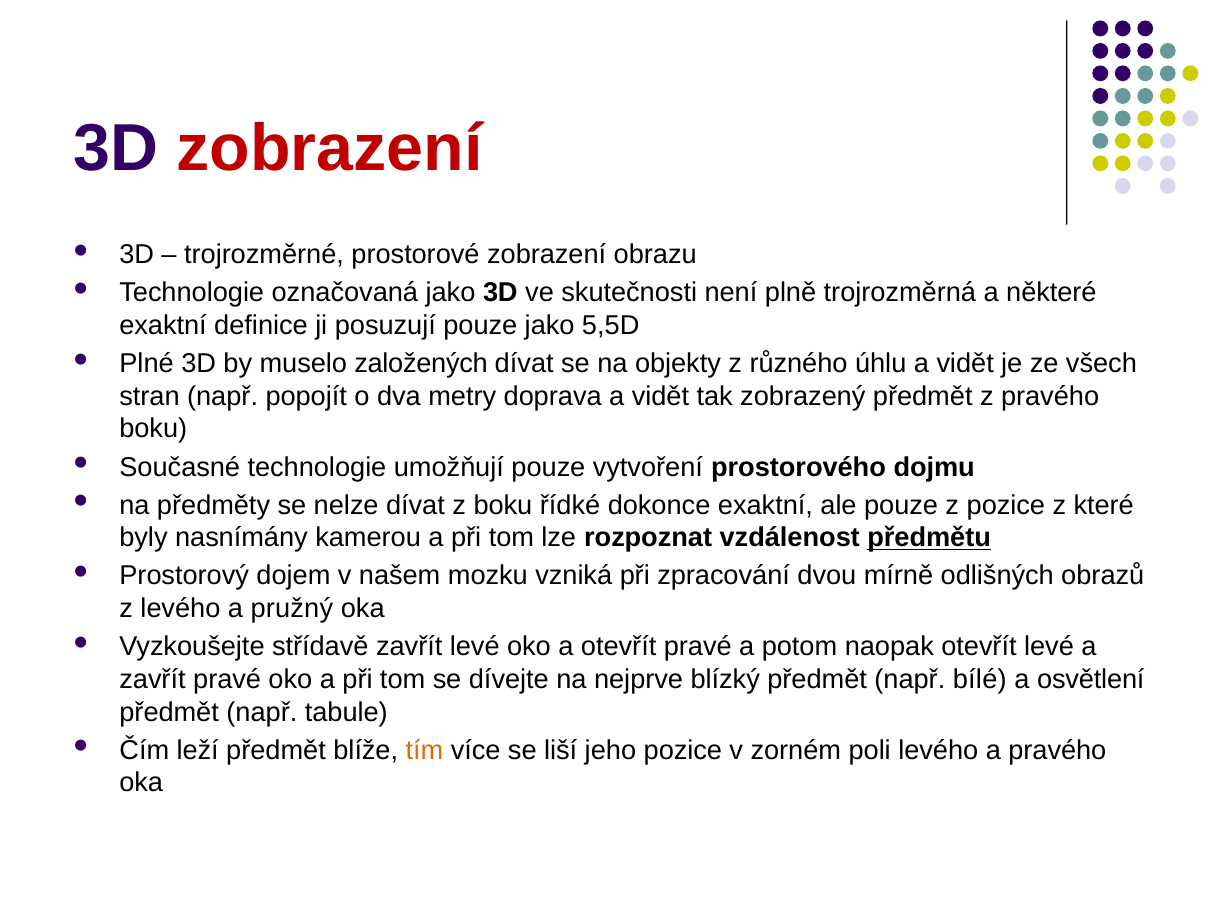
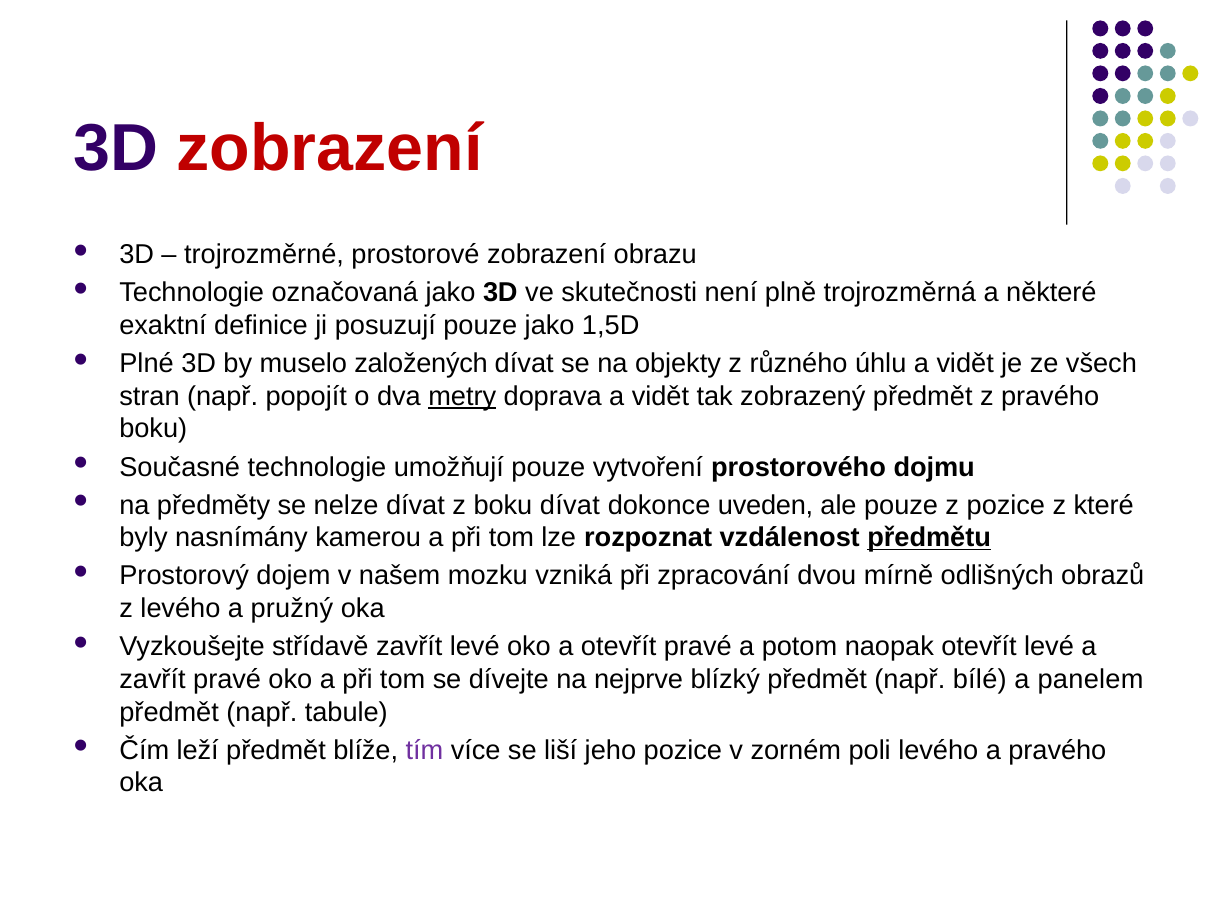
5,5D: 5,5D -> 1,5D (611, 325)
metry underline: none -> present (462, 396)
boku řídké: řídké -> dívat (570, 505)
dokonce exaktní: exaktní -> uveden (766, 505)
osvětlení: osvětlení -> panelem (1091, 679)
tím colour: orange -> purple (425, 750)
